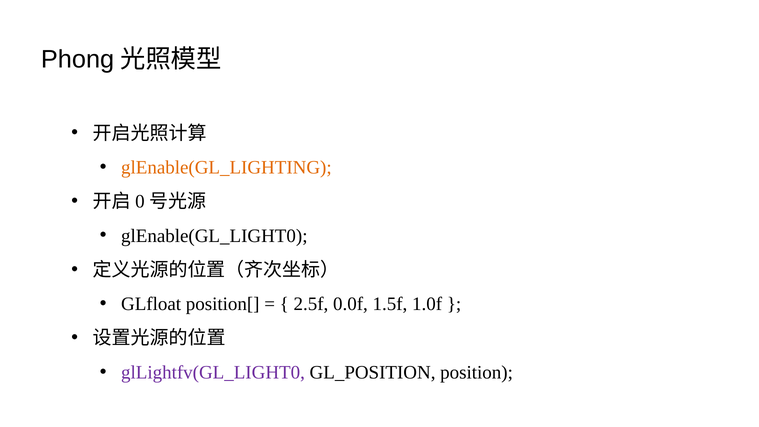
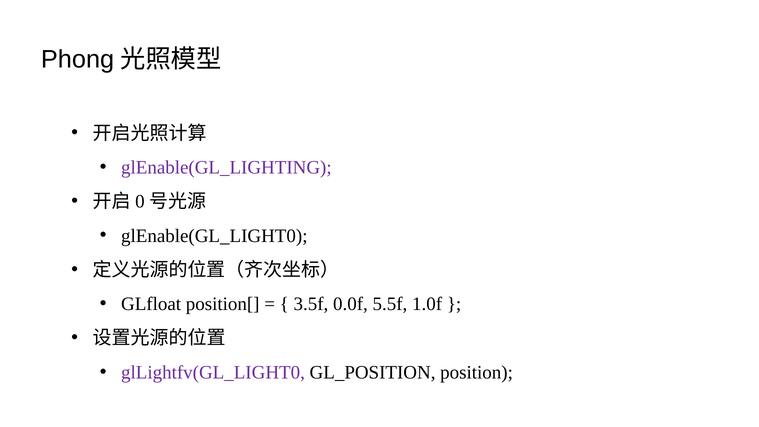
glEnable(GL_LIGHTING colour: orange -> purple (226, 167)
2.5f: 2.5f -> 3.5f (311, 304)
1.5f: 1.5f -> 5.5f (390, 304)
